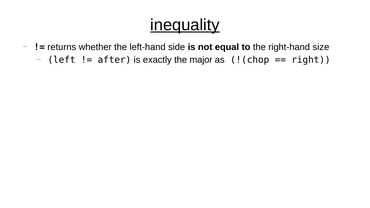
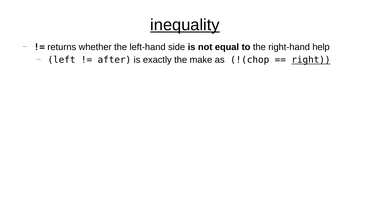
size: size -> help (321, 47)
major: major -> make (201, 60)
right underline: none -> present (311, 60)
